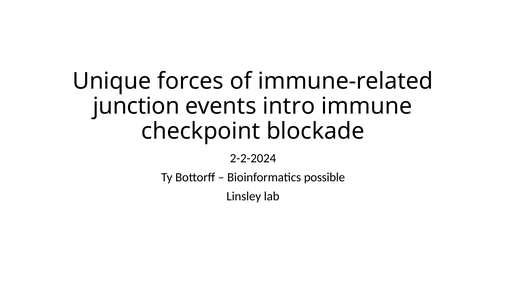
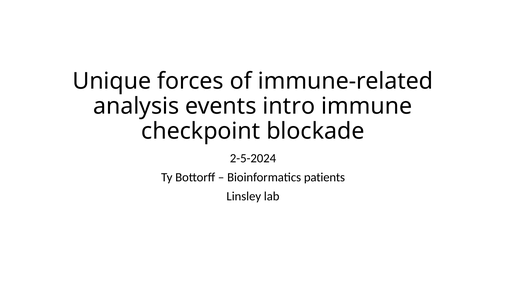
junction: junction -> analysis (136, 106)
2-2-2024: 2-2-2024 -> 2-5-2024 (253, 158)
possible: possible -> patients (324, 177)
